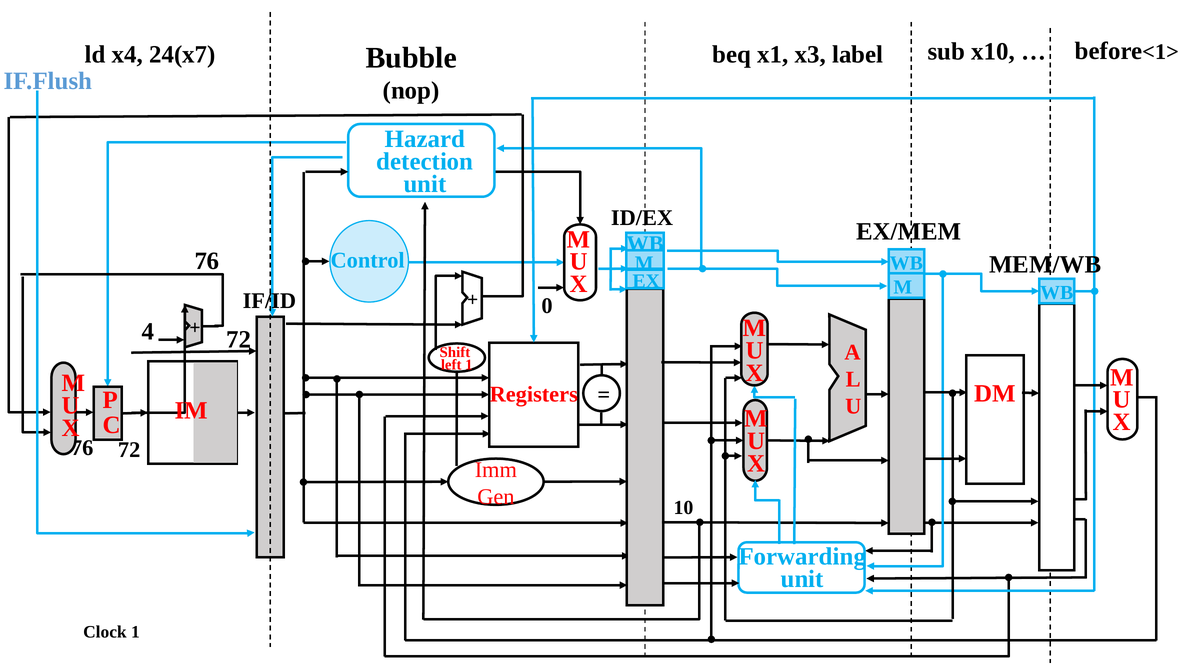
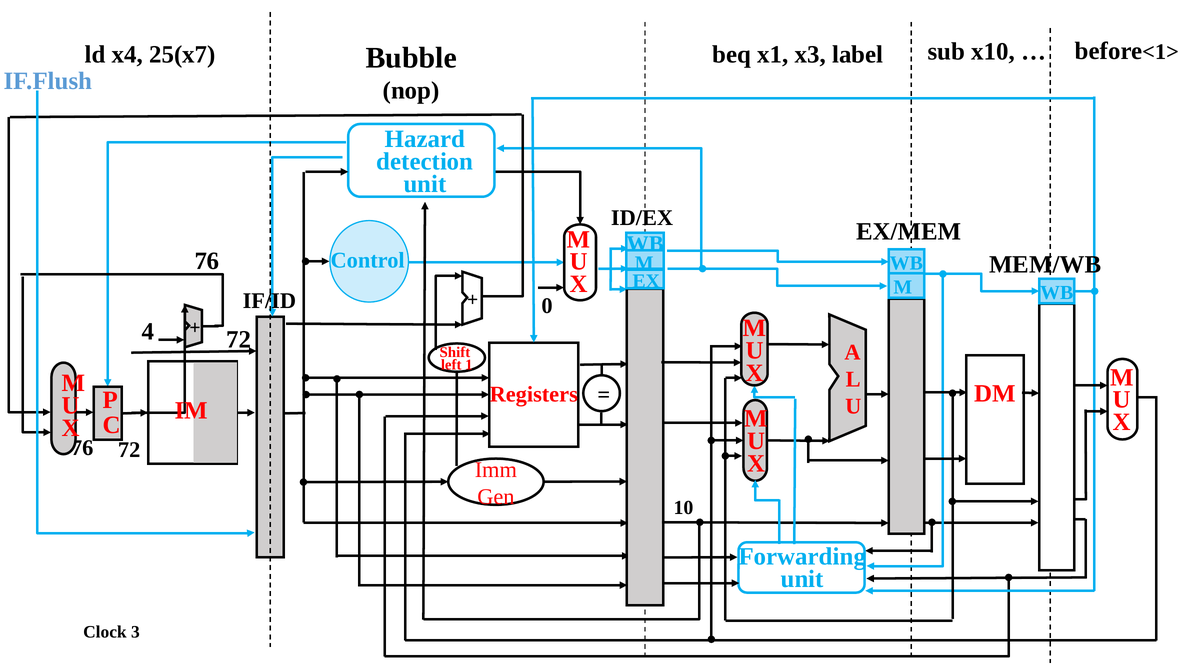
24(x7: 24(x7 -> 25(x7 (182, 55)
Clock 1: 1 -> 3 (135, 632)
